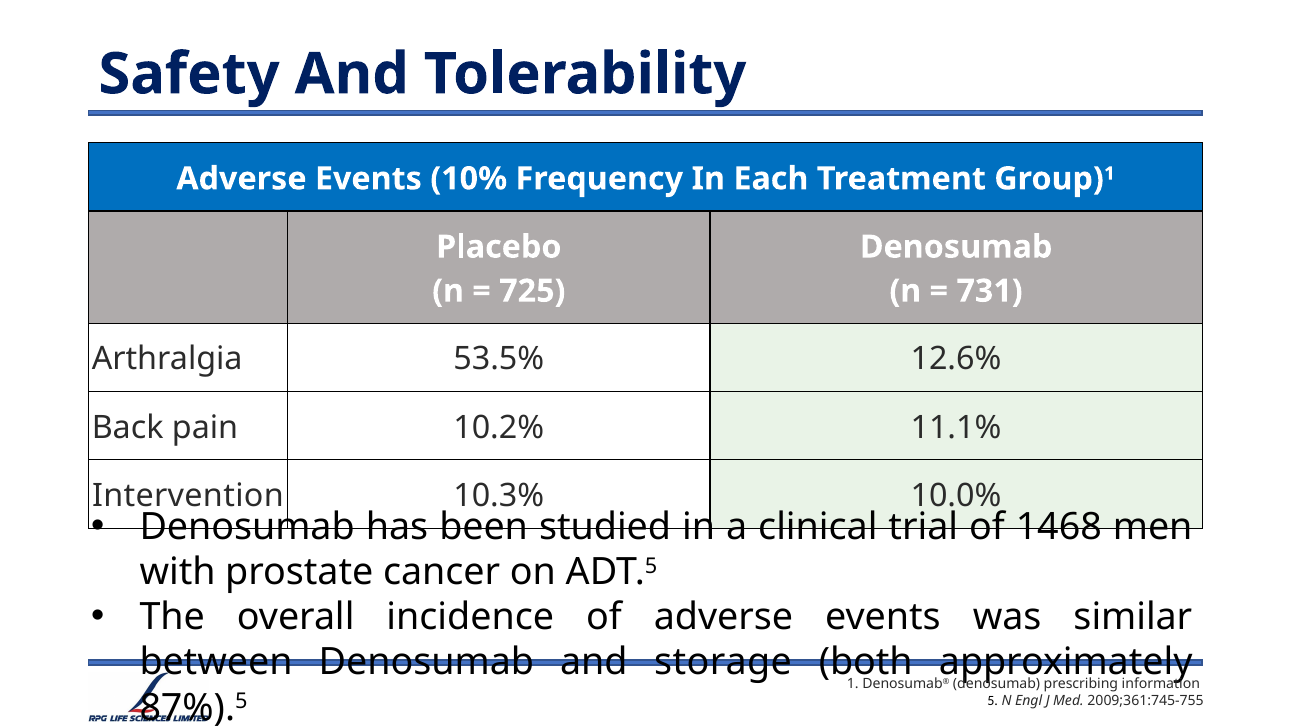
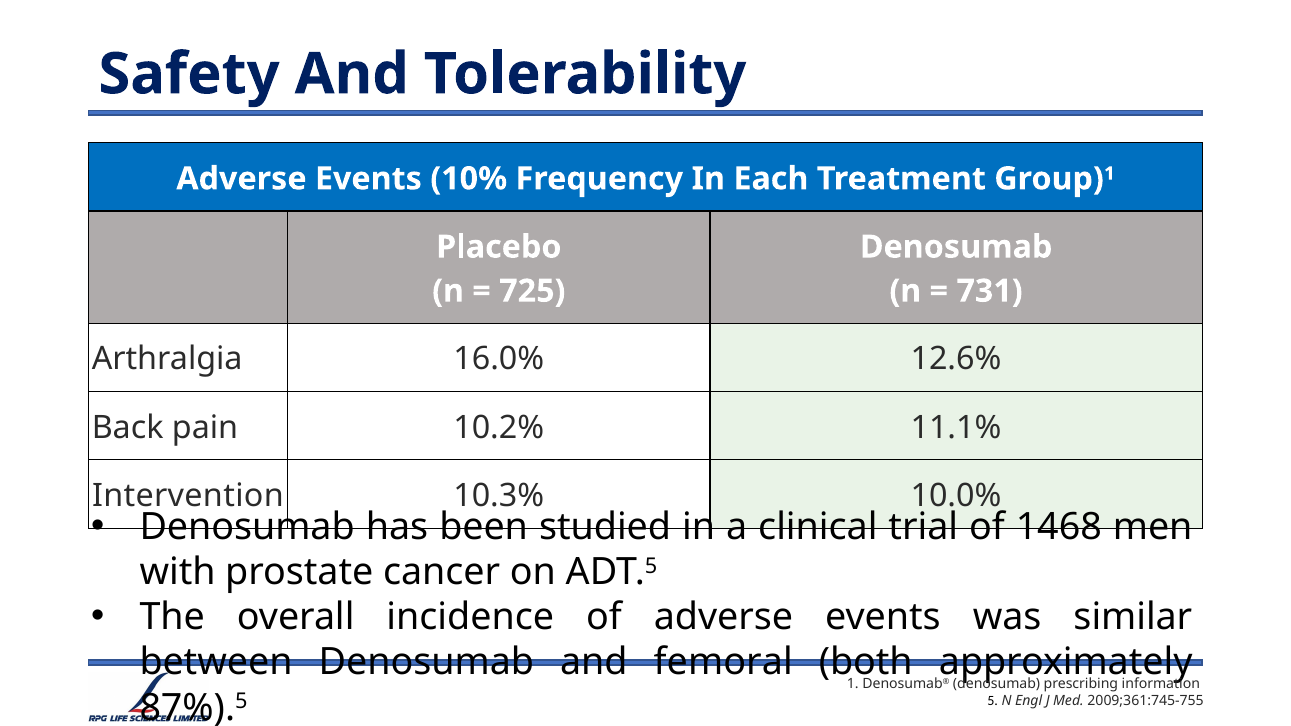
53.5%: 53.5% -> 16.0% (499, 359)
storage: storage -> femoral (723, 663)
